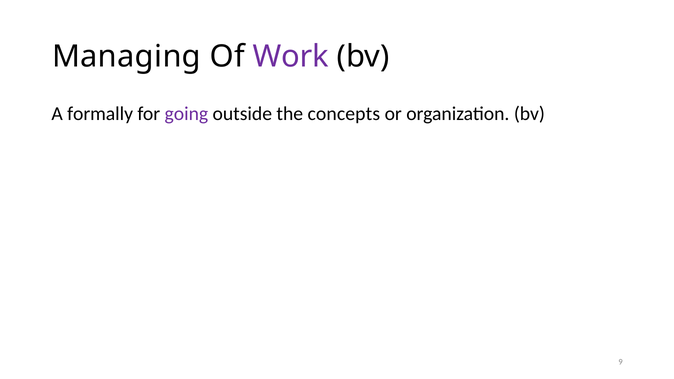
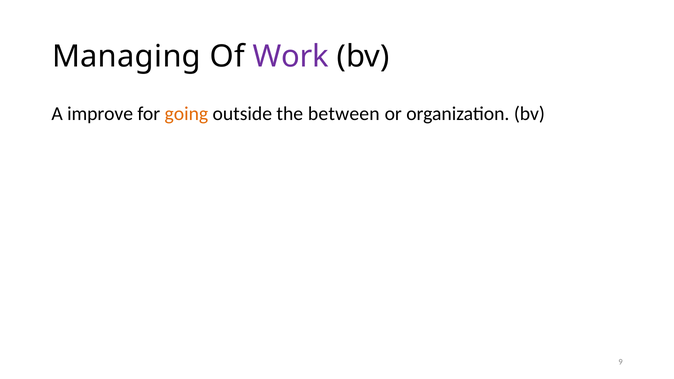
formally: formally -> improve (100, 114)
going colour: purple -> orange (186, 114)
concepts: concepts -> between (344, 114)
